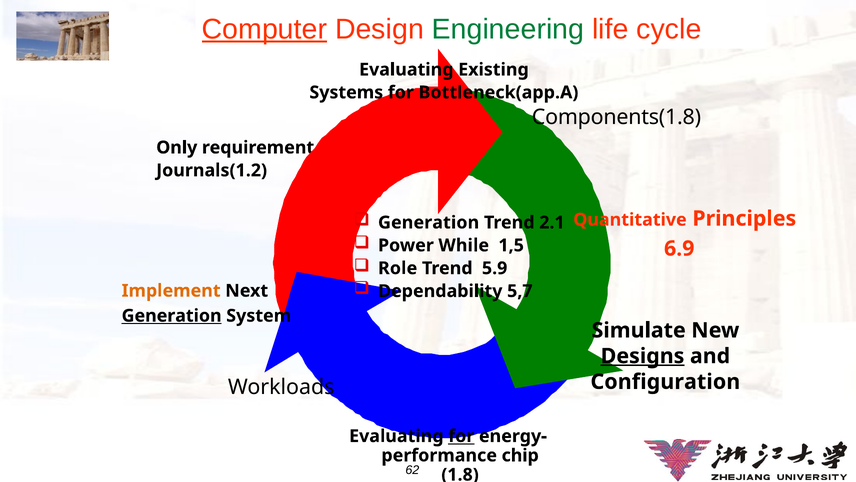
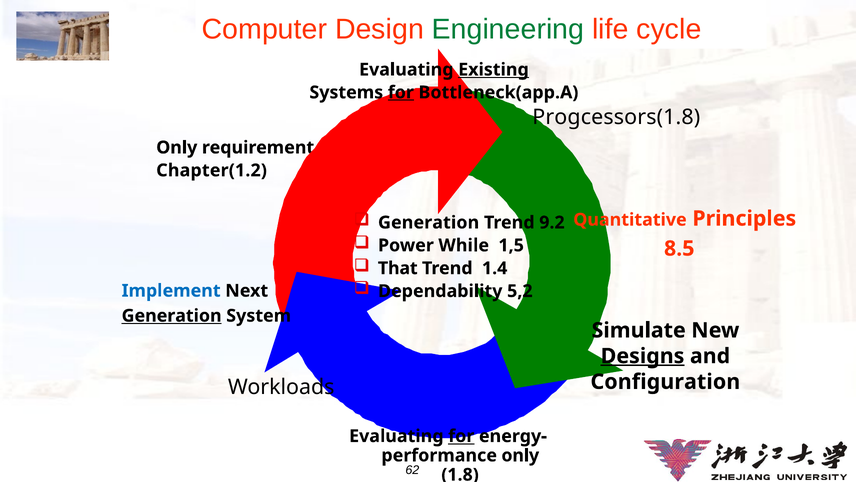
Computer underline: present -> none (264, 29)
Existing underline: none -> present (493, 70)
for underline: none -> present (401, 92)
Components(1.8: Components(1.8 -> Progcessors(1.8 (616, 117)
Journals(1.2: Journals(1.2 -> Chapter(1.2 (212, 170)
2.1: 2.1 -> 9.2 (552, 222)
6.9: 6.9 -> 8.5 (679, 248)
Role: Role -> That (398, 268)
5.9: 5.9 -> 1.4 (495, 268)
5,7: 5,7 -> 5,2 (520, 291)
Implement colour: orange -> blue (171, 290)
chip: chip -> only (520, 455)
